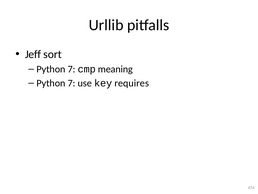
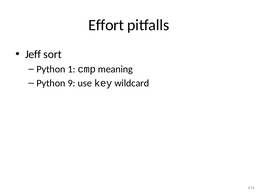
Urllib: Urllib -> Effort (106, 25)
7: 7 -> 1 (72, 69)
7: 7 -> 9 (72, 83)
requires: requires -> wildcard (132, 83)
